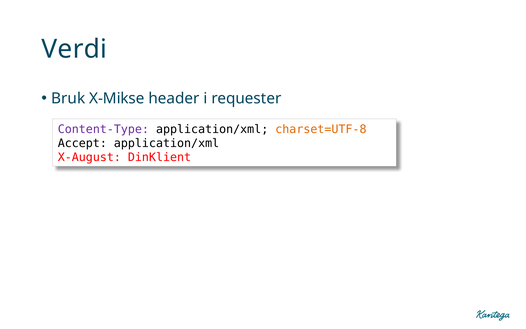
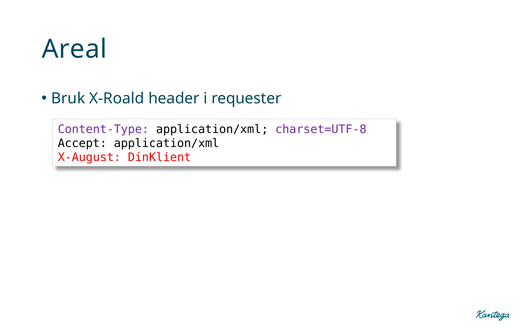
Verdi: Verdi -> Areal (74, 49)
X-Mikse: X-Mikse -> X-Roald (117, 98)
charset=UTF-8 colour: orange -> purple (321, 129)
